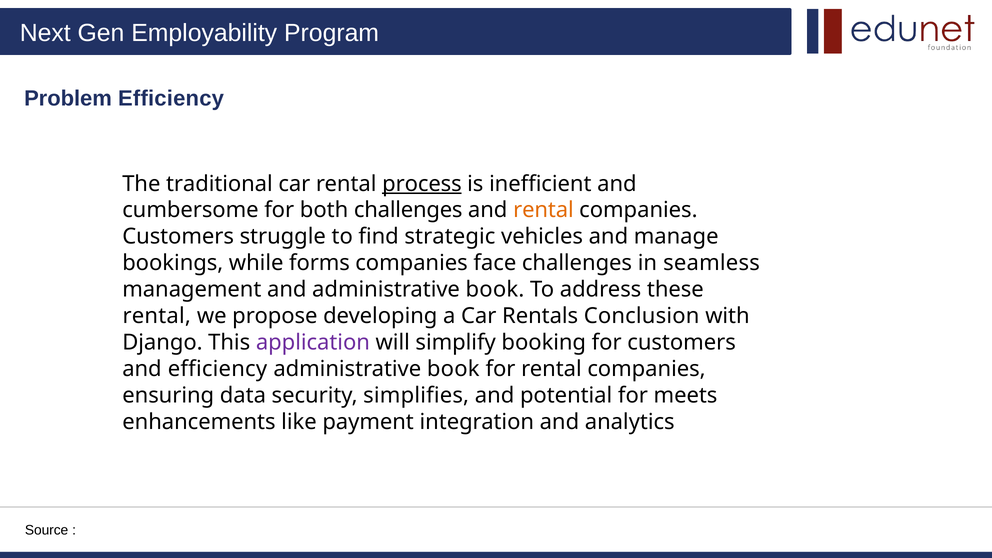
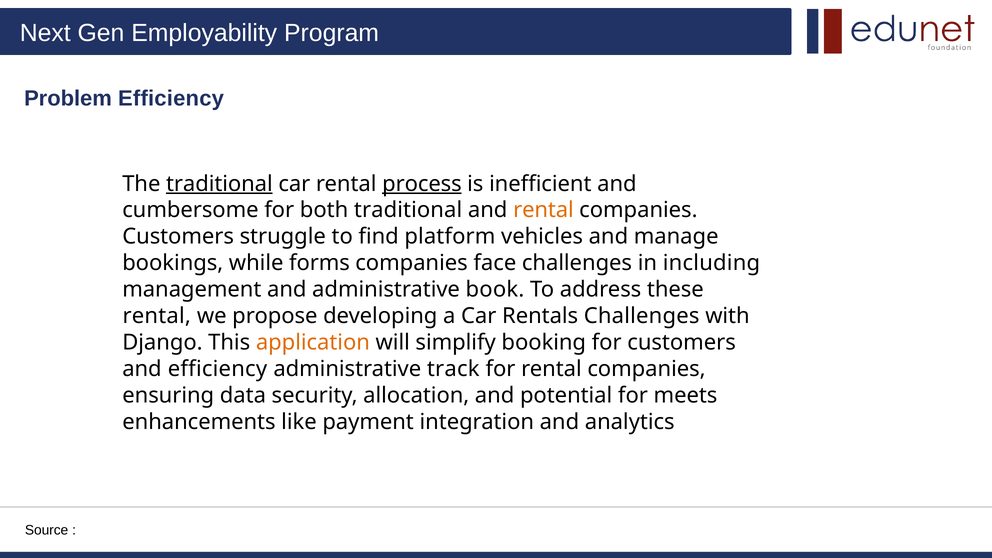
traditional underline: none -> present (219, 184)
both challenges: challenges -> traditional (408, 210)
strategic: strategic -> platform (450, 237)
seamless: seamless -> including (711, 263)
Rentals Conclusion: Conclusion -> Challenges (642, 316)
application colour: purple -> orange (313, 342)
book: book -> track (453, 369)
simplifies: simplifies -> allocation (416, 395)
